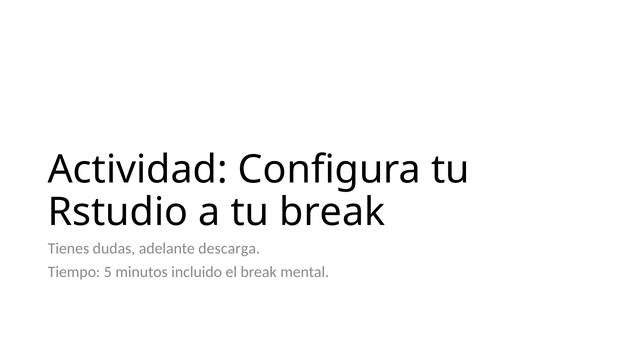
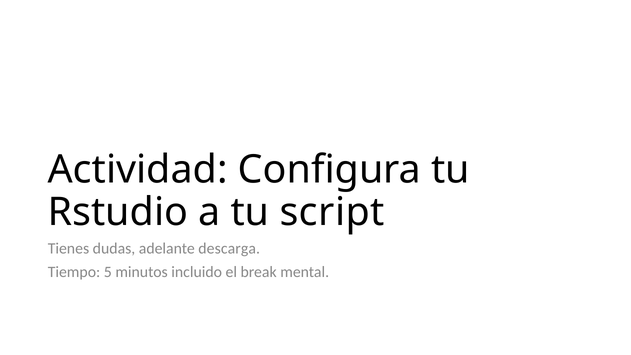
tu break: break -> script (332, 212)
